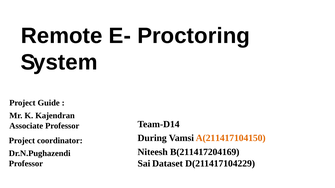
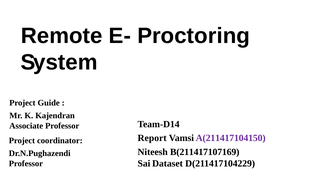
During: During -> Report (152, 138)
A(211417104150 colour: orange -> purple (231, 138)
B(211417204169: B(211417204169 -> B(211417107169 (205, 152)
